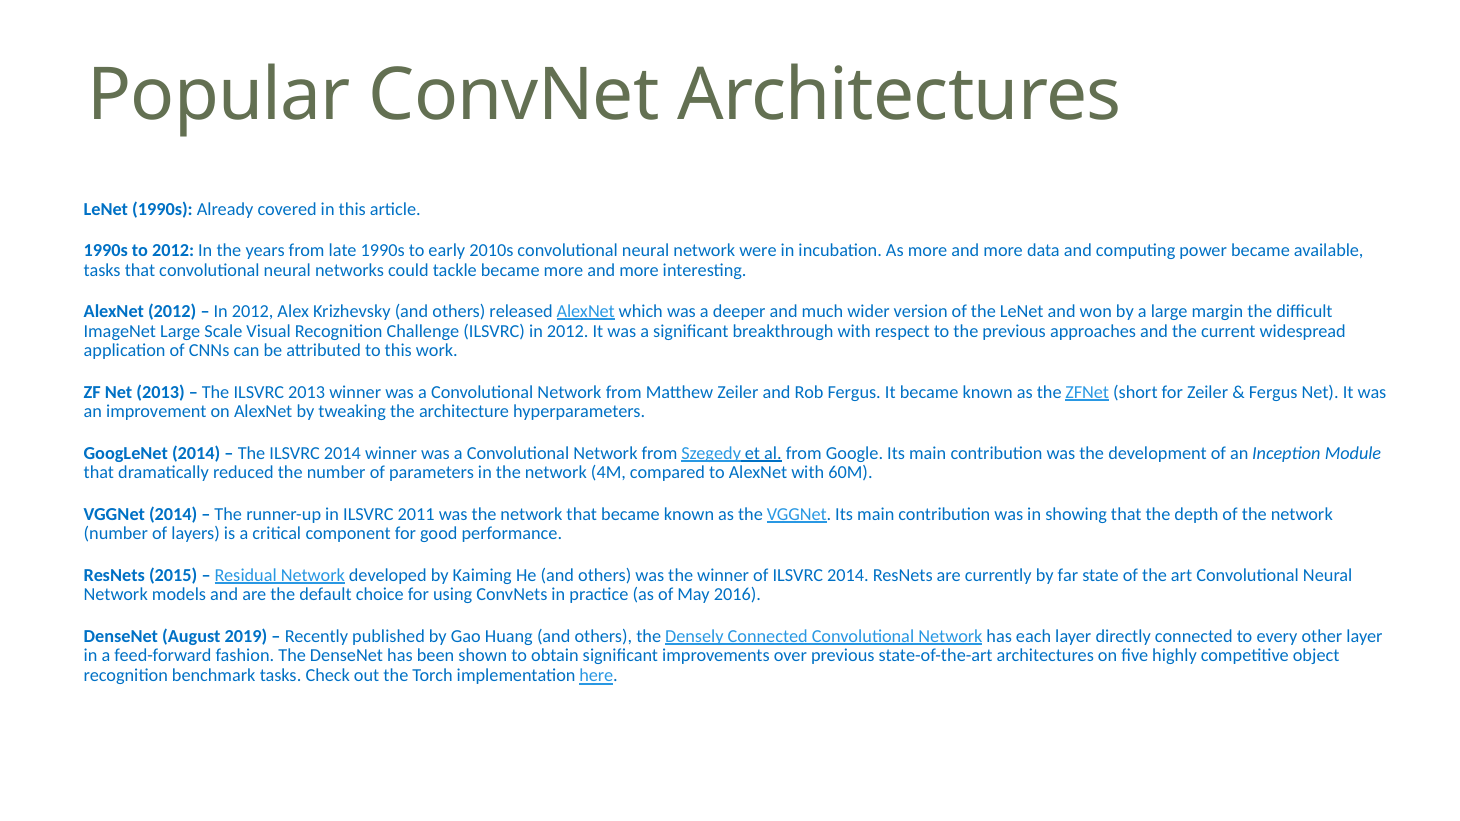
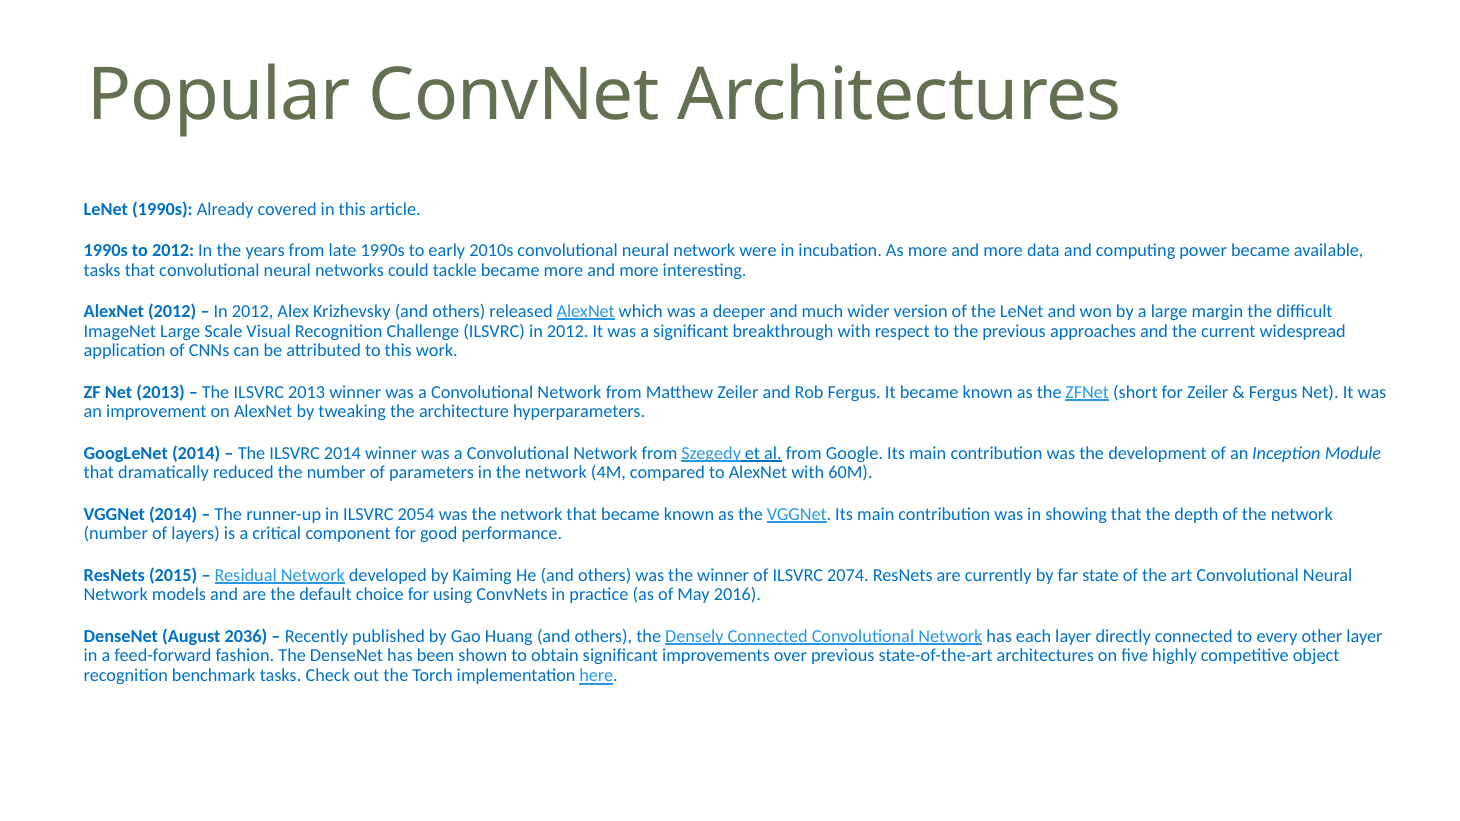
2011: 2011 -> 2054 (416, 514)
of ILSVRC 2014: 2014 -> 2074 (848, 575)
2019: 2019 -> 2036 (246, 636)
